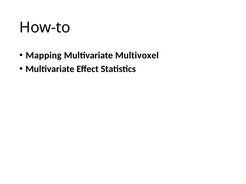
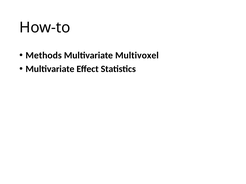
Mapping: Mapping -> Methods (44, 55)
